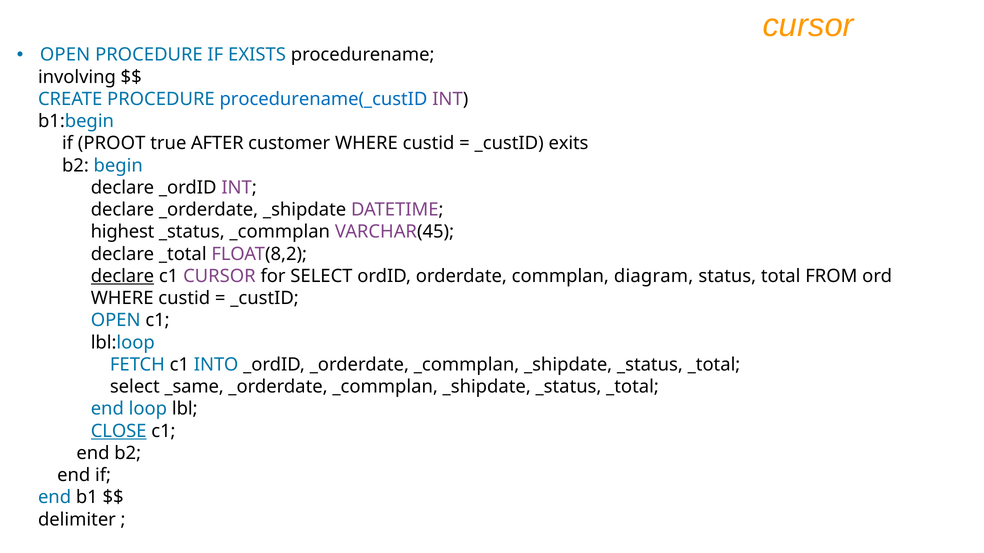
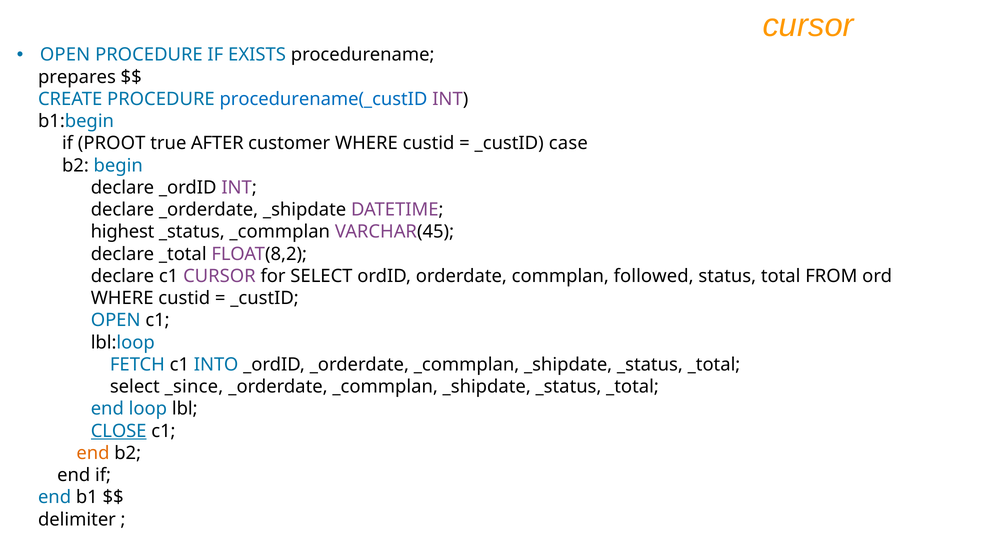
involving: involving -> prepares (77, 77)
exits: exits -> case (568, 144)
declare underline: present -> none (122, 276)
diagram: diagram -> followed (654, 276)
_same: _same -> _since (194, 387)
end colour: black -> orange (93, 453)
